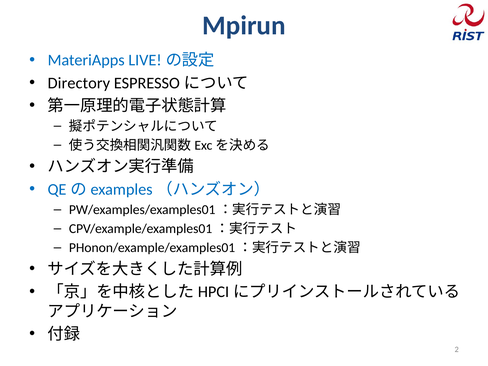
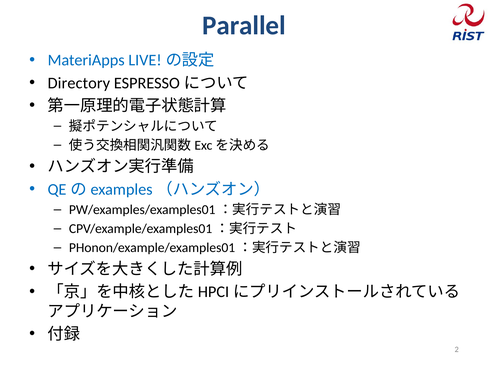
Mpirun: Mpirun -> Parallel (244, 26)
